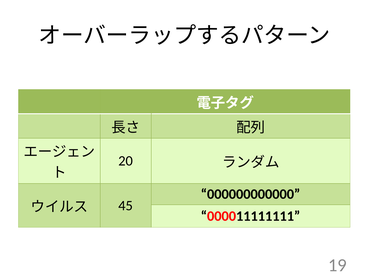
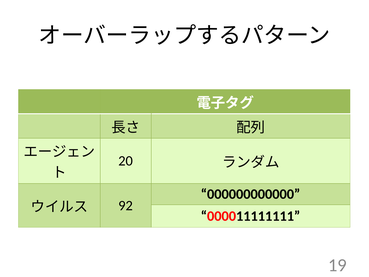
45: 45 -> 92 (126, 205)
